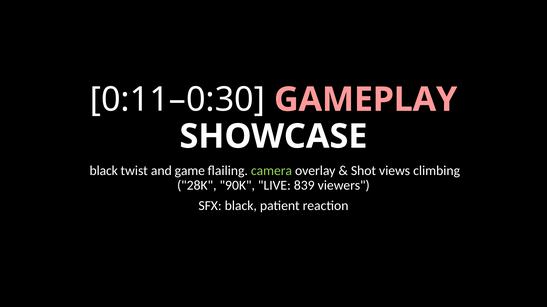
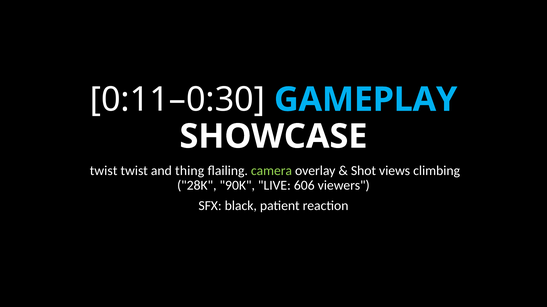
GAMEPLAY colour: pink -> light blue (366, 100)
black: black -> twist (104, 171)
game: game -> thing (190, 171)
839: 839 -> 606 (304, 186)
